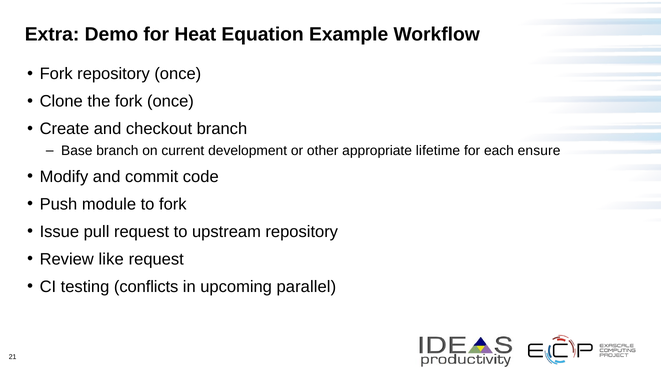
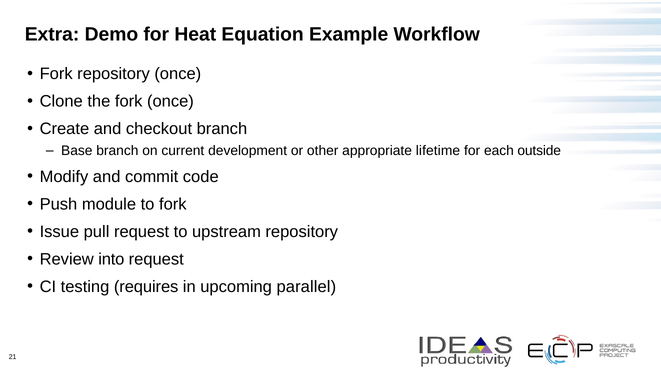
ensure: ensure -> outside (539, 151)
like: like -> into (111, 259)
conflicts: conflicts -> requires (146, 287)
